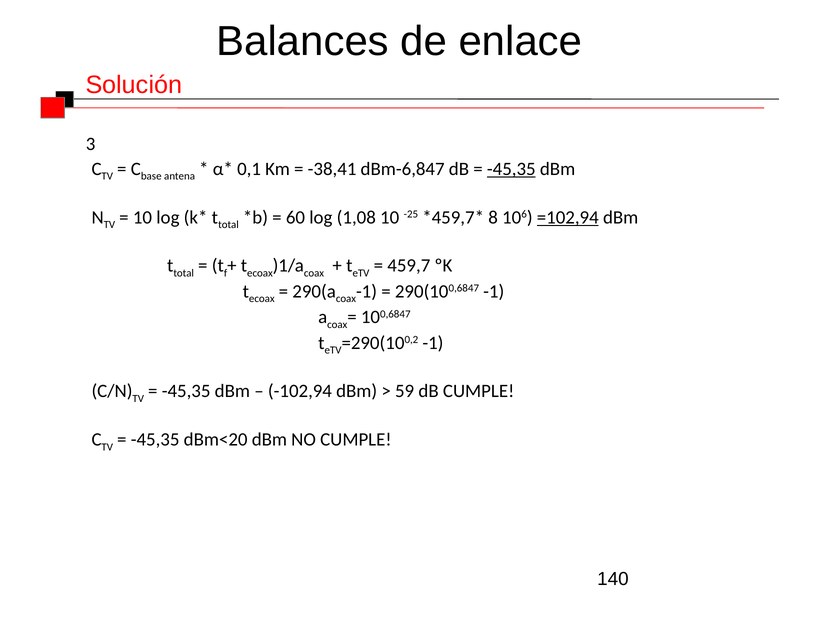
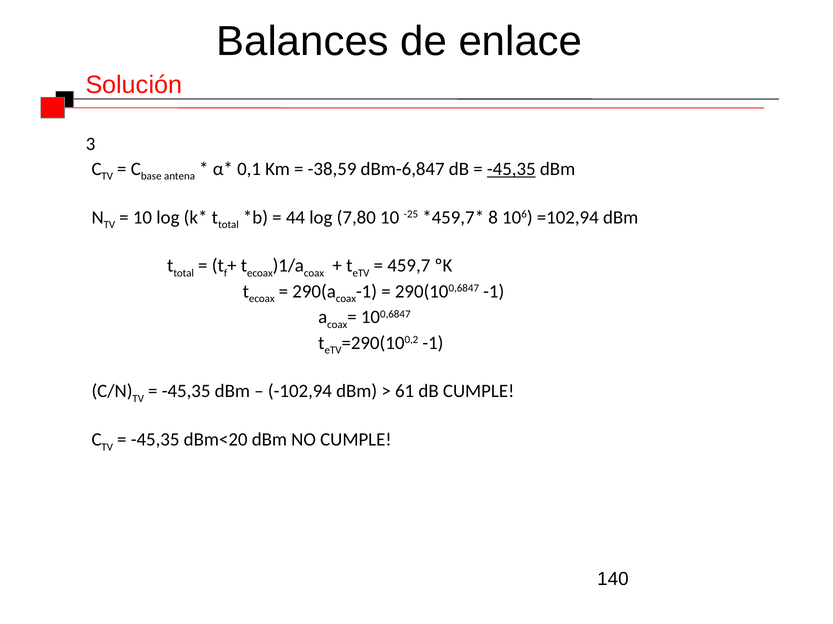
-38,41: -38,41 -> -38,59 (332, 169)
60: 60 -> 44 (295, 218)
1,08: 1,08 -> 7,80 (356, 218)
=102,94 underline: present -> none (568, 218)
59: 59 -> 61 (405, 392)
